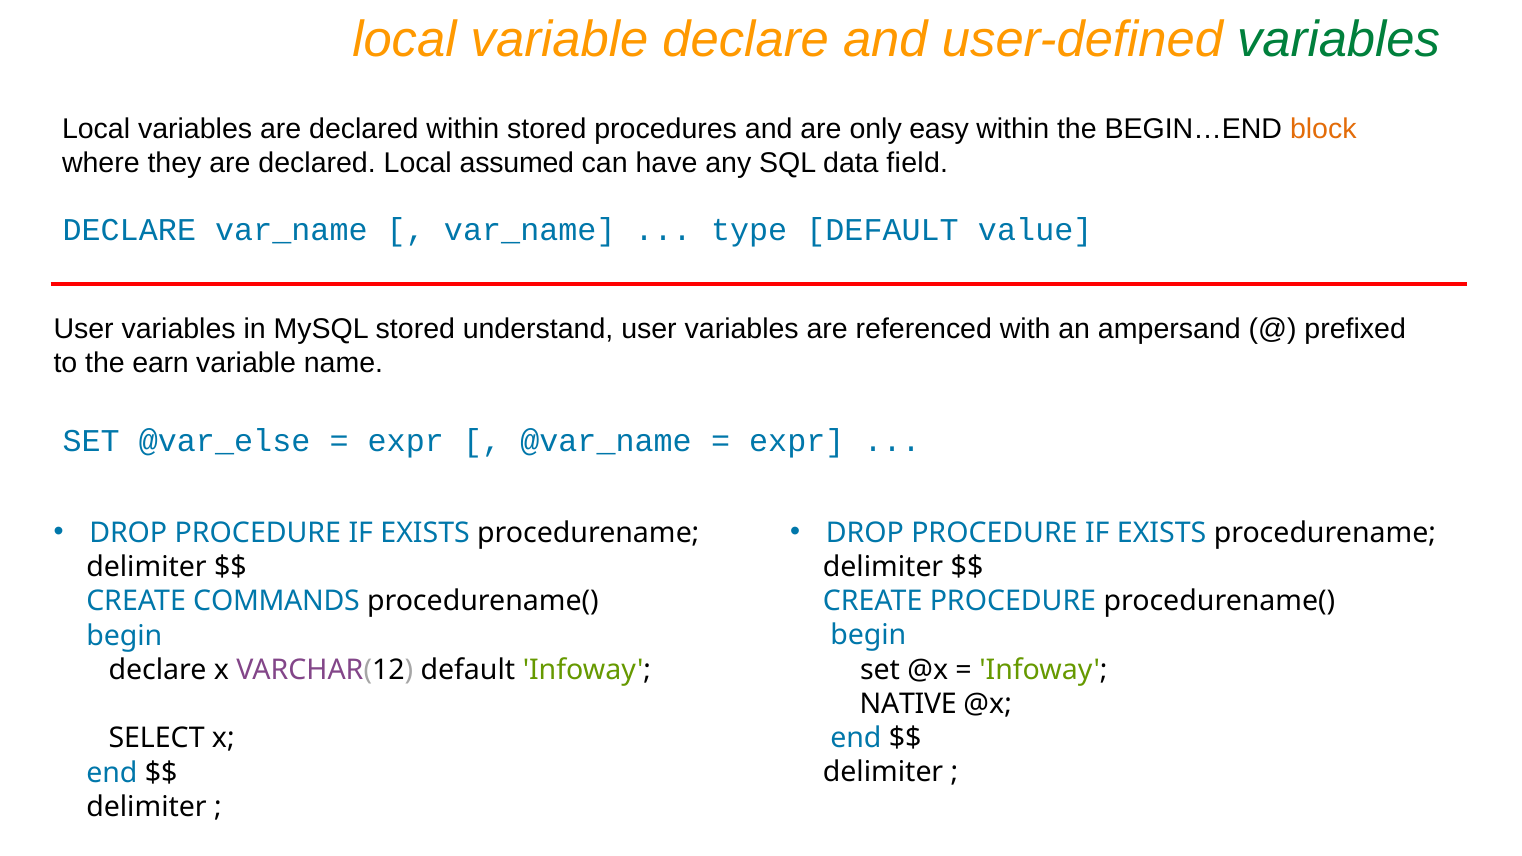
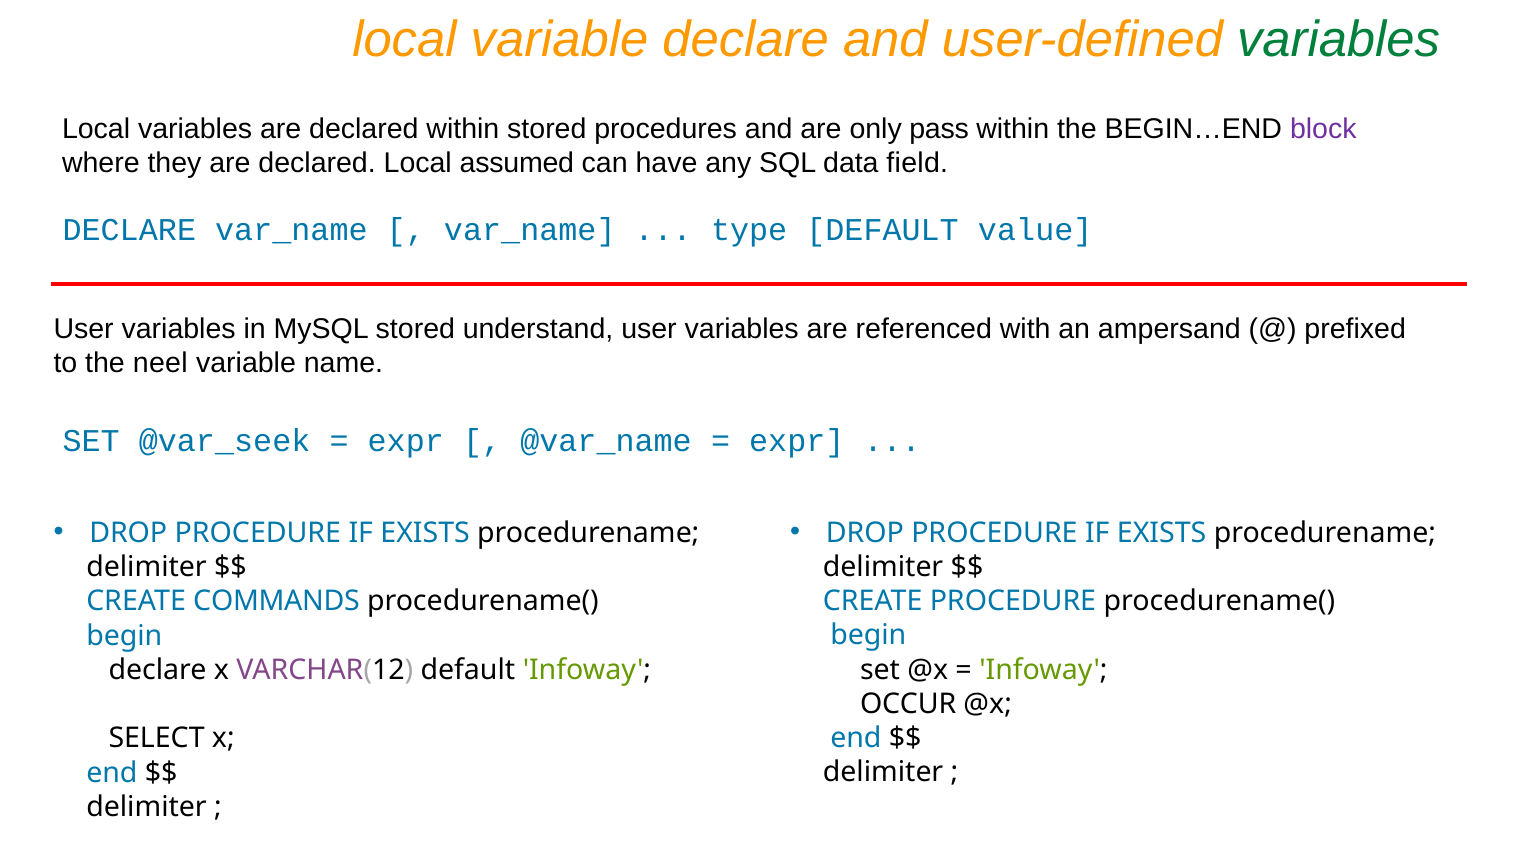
easy: easy -> pass (939, 129)
block colour: orange -> purple (1323, 129)
earn: earn -> neel (160, 363)
@var_else: @var_else -> @var_seek (225, 441)
NATIVE: NATIVE -> OCCUR (908, 704)
